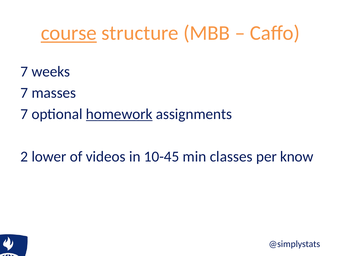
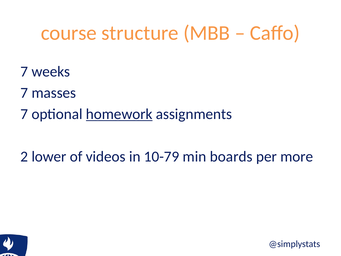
course underline: present -> none (69, 33)
10-45: 10-45 -> 10-79 (162, 156)
classes: classes -> boards (231, 156)
know: know -> more (297, 156)
